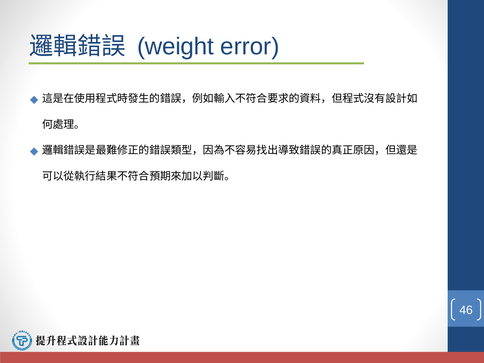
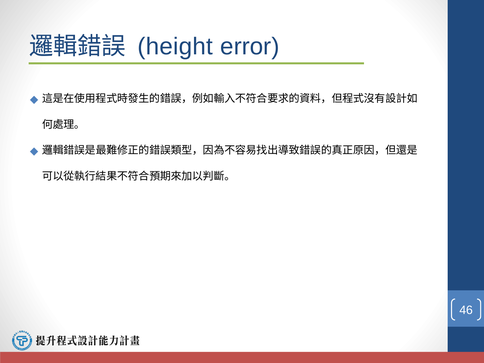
weight: weight -> height (175, 46)
